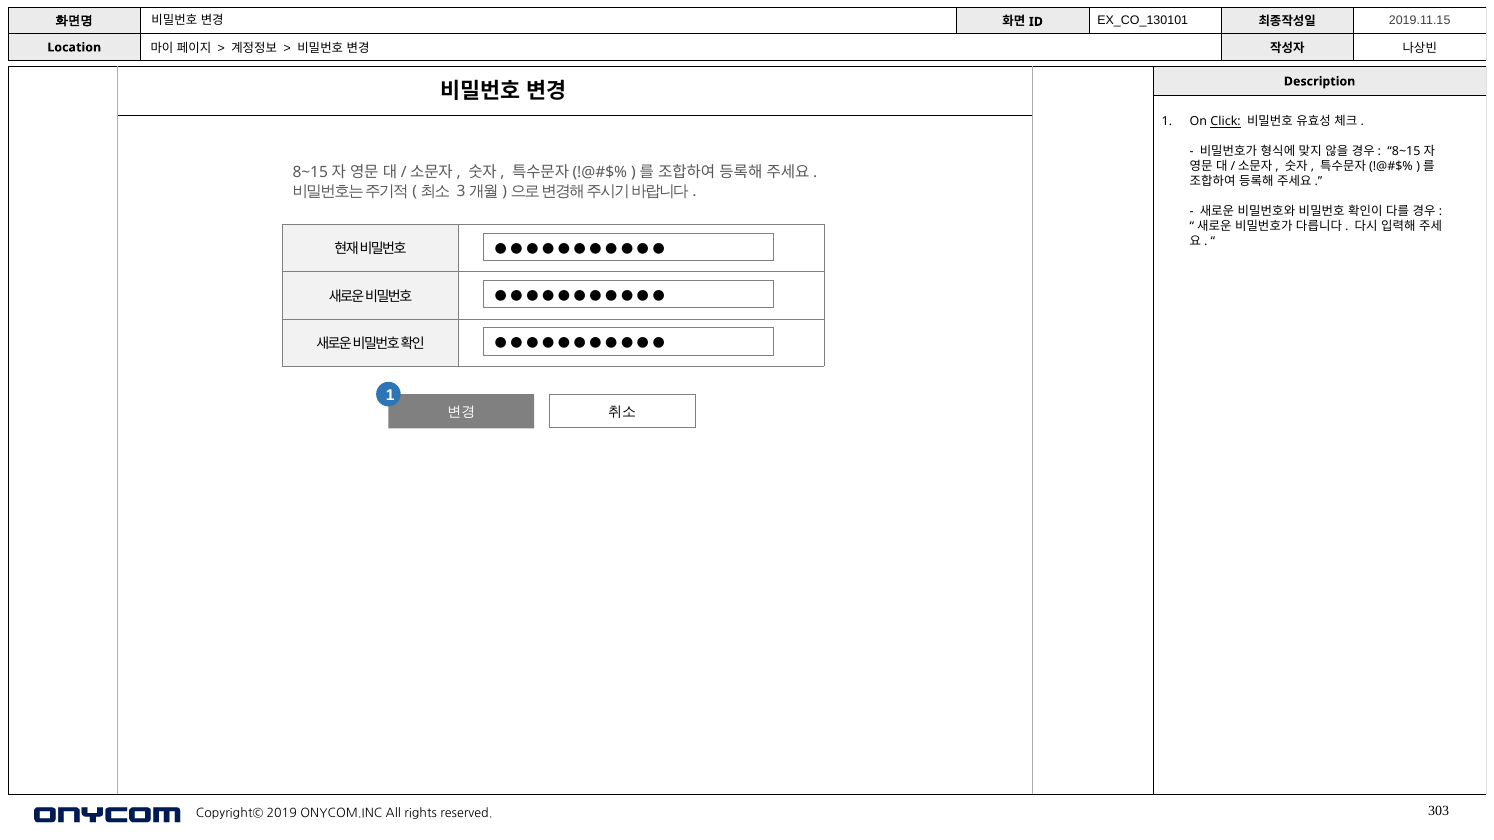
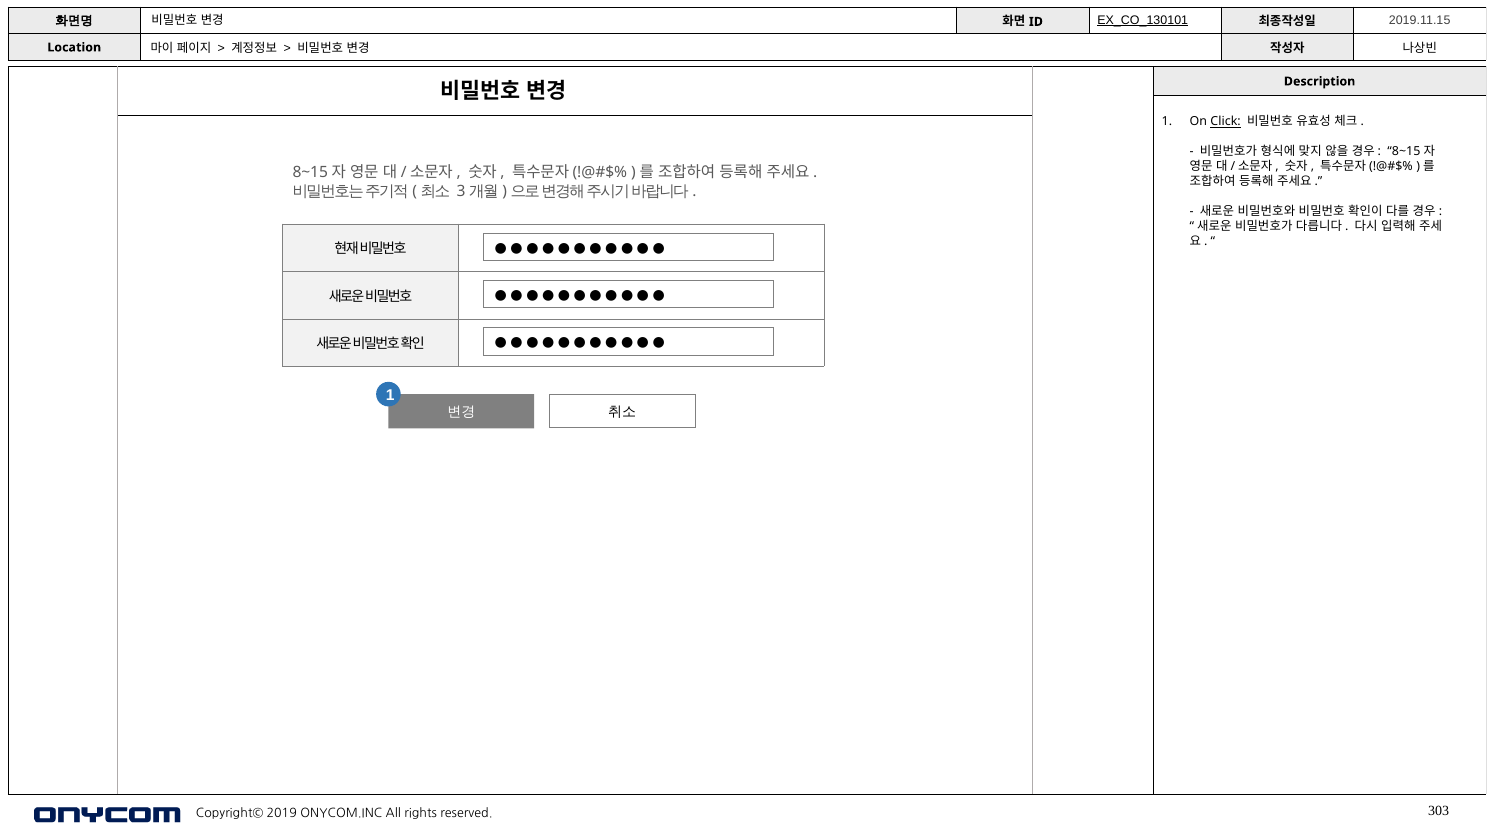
EX_CO_130101 underline: none -> present (1143, 20)
